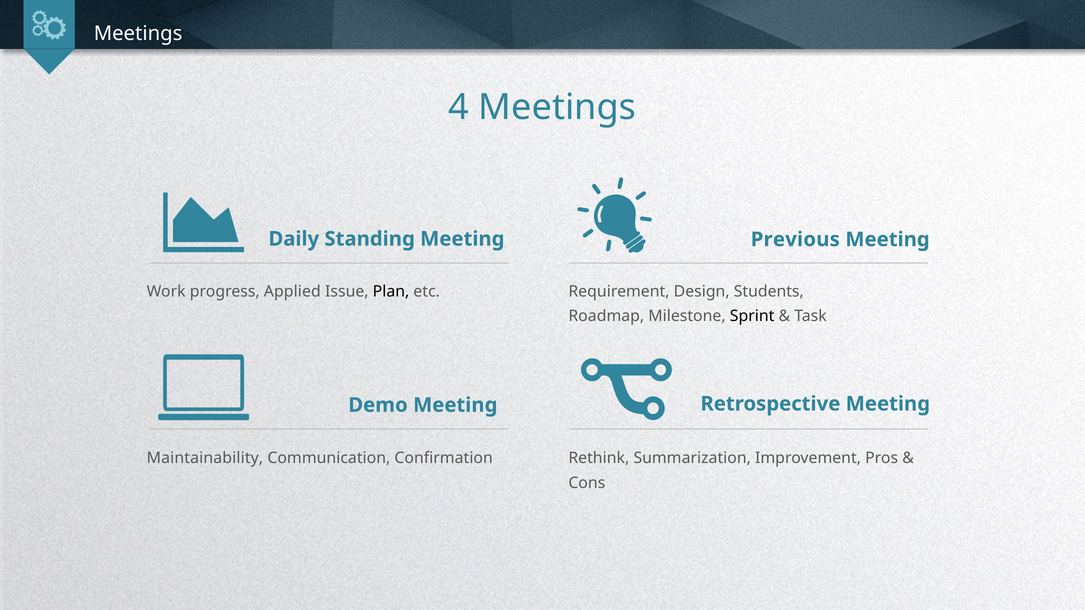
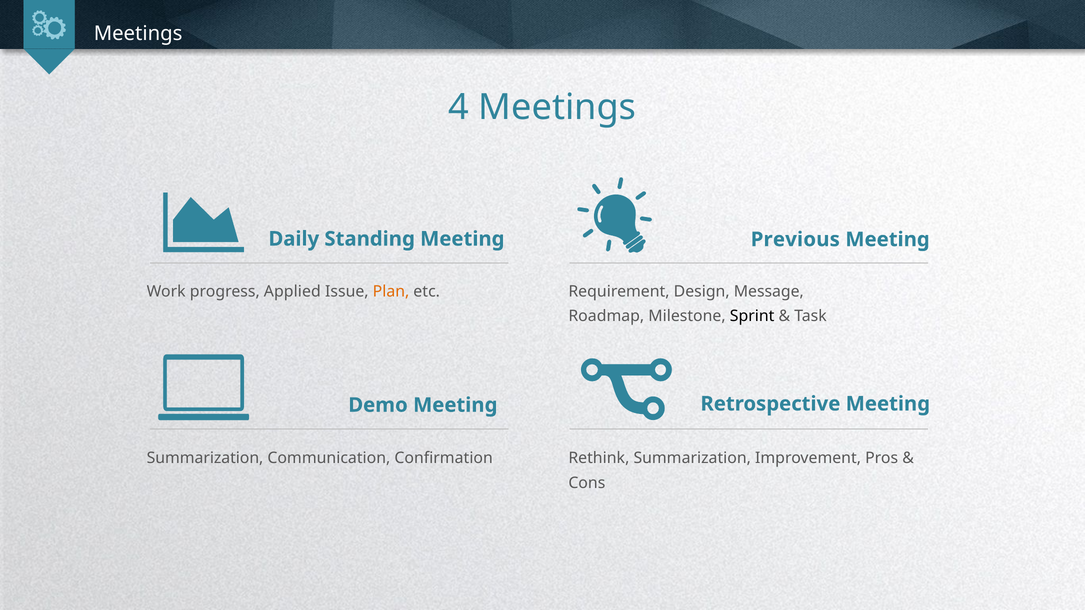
Plan colour: black -> orange (391, 291)
Students: Students -> Message (769, 291)
Maintainability: Maintainability -> Summarization (205, 458)
